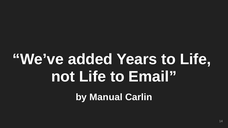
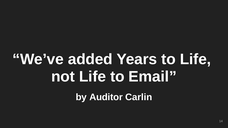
Manual: Manual -> Auditor (106, 97)
